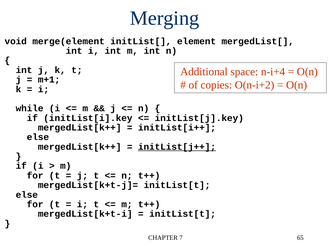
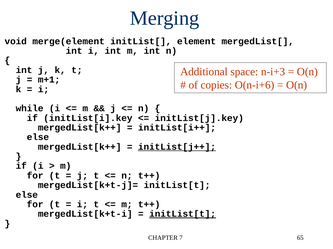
n-i+4: n-i+4 -> n-i+3 (273, 72)
O(n-i+2: O(n-i+2 -> O(n-i+6 (255, 85)
initList[t underline: none -> present (183, 215)
